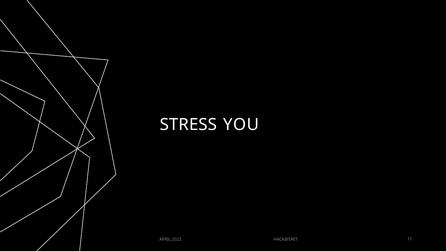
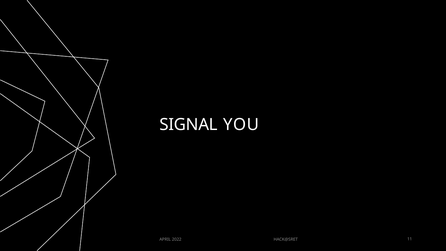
STRESS: STRESS -> SIGNAL (189, 125)
